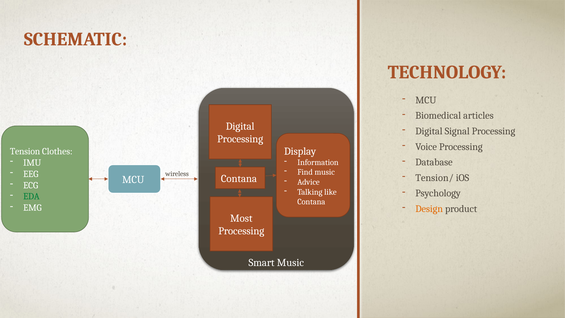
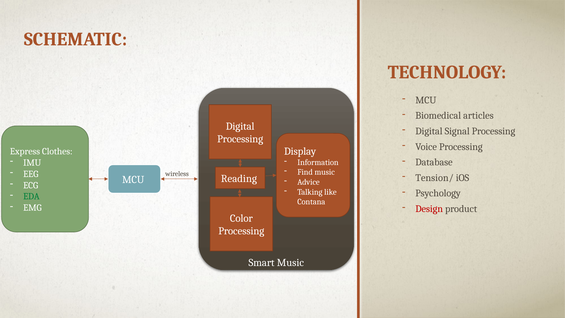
Tension: Tension -> Express (25, 151)
Contana: Contana -> Reading (239, 179)
Design colour: orange -> red (429, 209)
Most: Most -> Color (241, 218)
